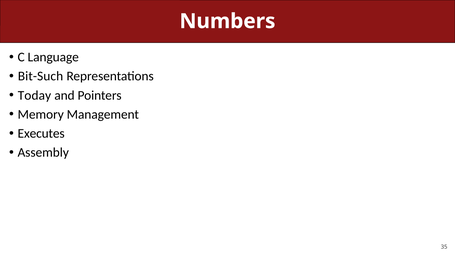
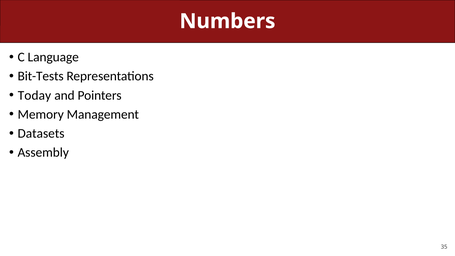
Bit-Such: Bit-Such -> Bit-Tests (41, 76)
Executes: Executes -> Datasets (41, 133)
